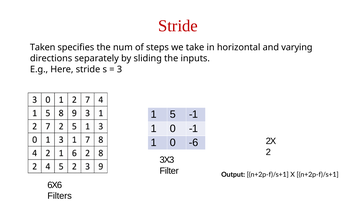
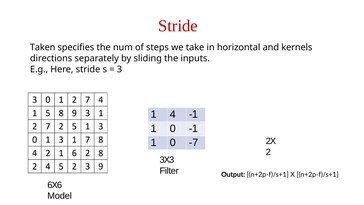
varying: varying -> kernels (297, 47)
5: 5 -> 4 (173, 114)
-6: -6 -> -7 (193, 142)
Filters: Filters -> Model (60, 196)
